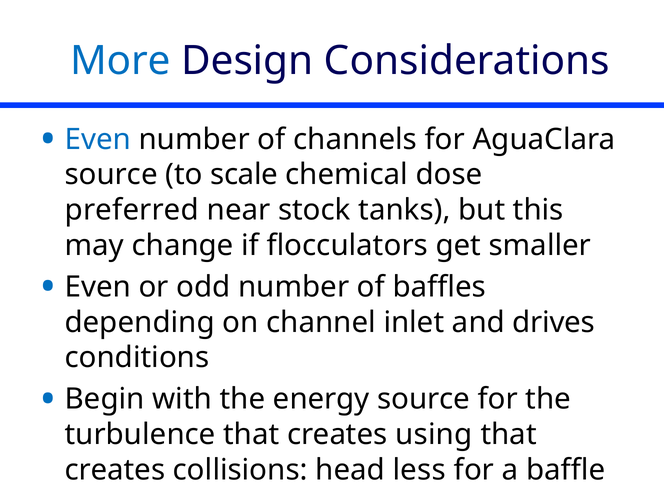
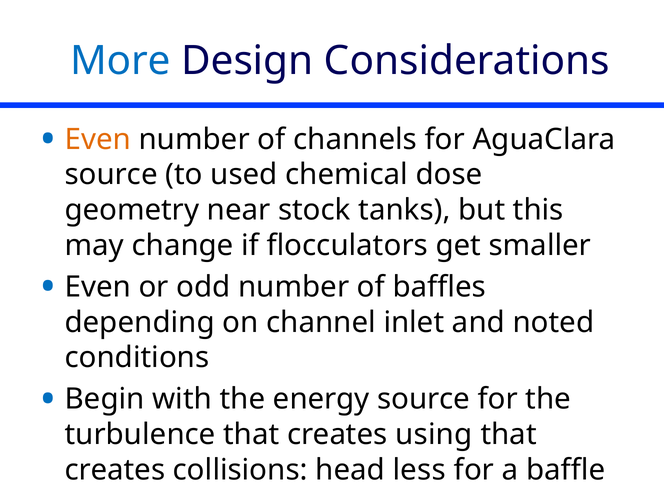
Even colour: blue -> orange (98, 139)
scale: scale -> used (244, 175)
preferred: preferred -> geometry (132, 210)
drives: drives -> noted (553, 322)
